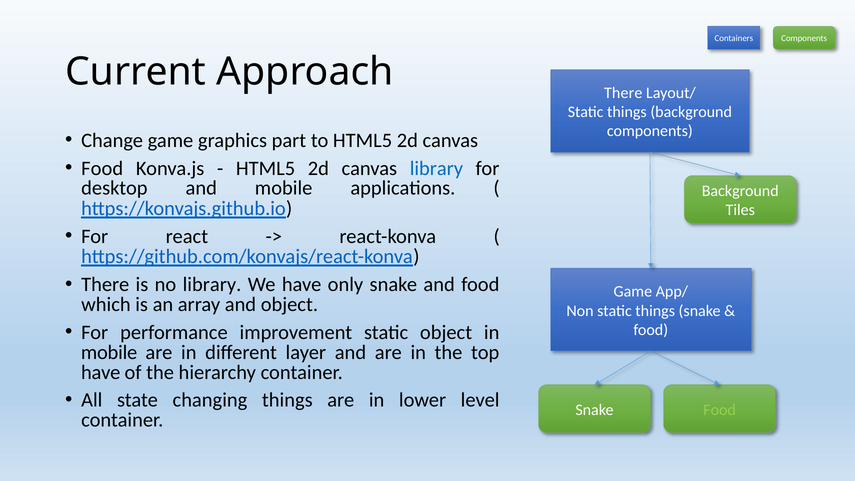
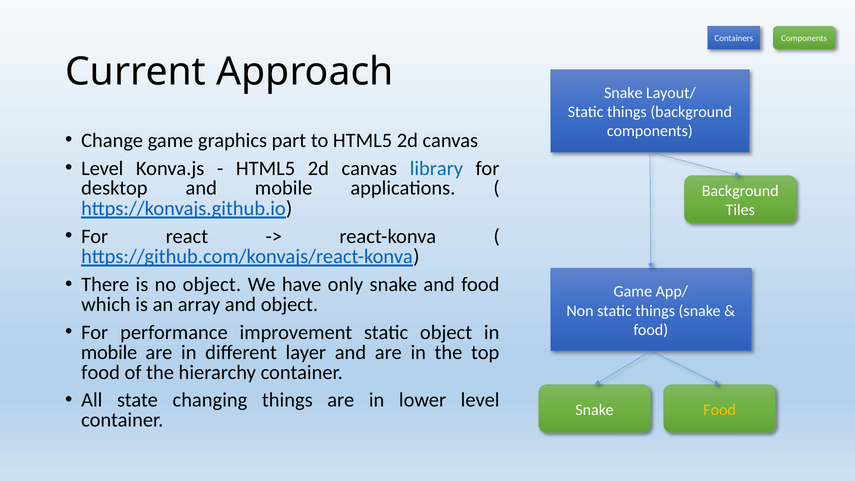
There: There -> Snake (623, 93)
Food: Food -> Level (102, 168)
no library: library -> object (212, 285)
have: have -> food (101, 372)
Food colour: light green -> yellow (720, 410)
